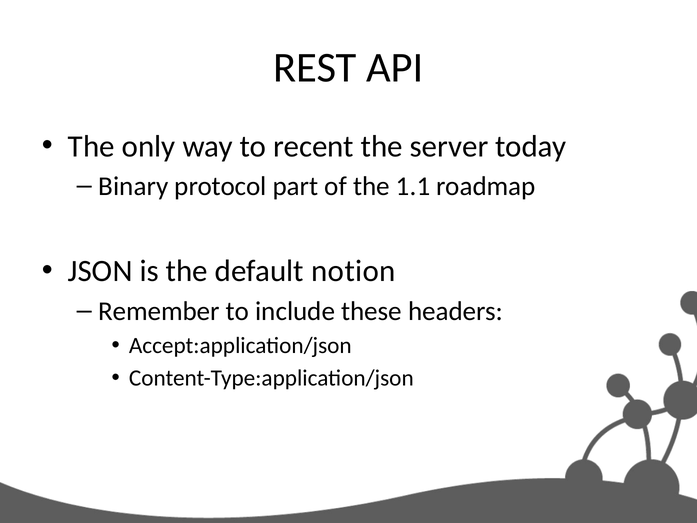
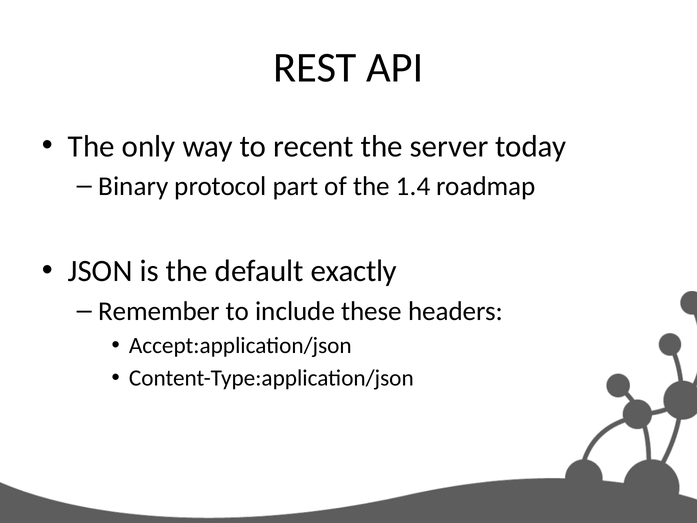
1.1: 1.1 -> 1.4 (413, 186)
notion: notion -> exactly (354, 271)
